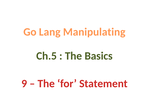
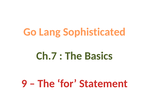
Manipulating: Manipulating -> Sophisticated (94, 32)
Ch.5: Ch.5 -> Ch.7 (47, 56)
